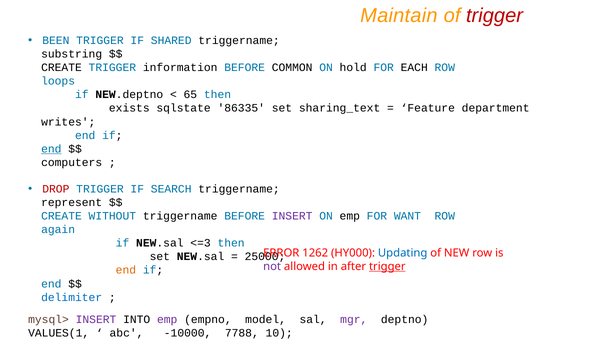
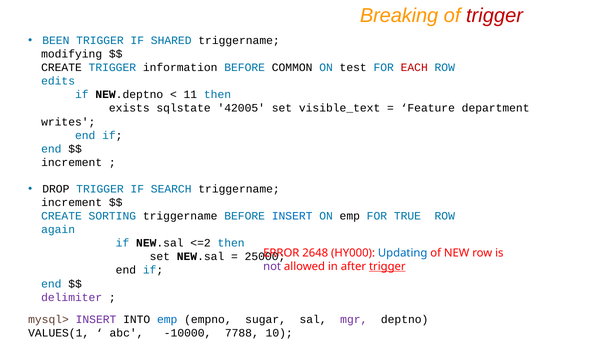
Maintain: Maintain -> Breaking (399, 16)
substring: substring -> modifying (72, 54)
hold: hold -> test (353, 68)
EACH colour: black -> red (414, 68)
loops: loops -> edits (58, 81)
65: 65 -> 11 (190, 95)
86335: 86335 -> 42005 (241, 108)
sharing_text: sharing_text -> visible_text (340, 108)
end underline: present -> none (51, 149)
computers: computers -> increment (72, 163)
DROP colour: red -> black (56, 189)
represent: represent -> increment (72, 203)
WITHOUT: WITHOUT -> SORTING (112, 216)
INSERT colour: purple -> blue (292, 216)
WANT: WANT -> TRUE (407, 216)
<=3: <=3 -> <=2 (201, 243)
1262: 1262 -> 2648 (315, 253)
end colour: orange -> black (126, 270)
delimiter colour: blue -> purple (72, 298)
emp colour: purple -> blue (167, 320)
model: model -> sugar (266, 320)
